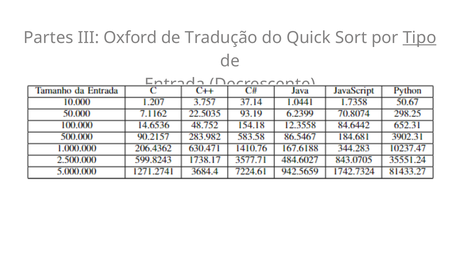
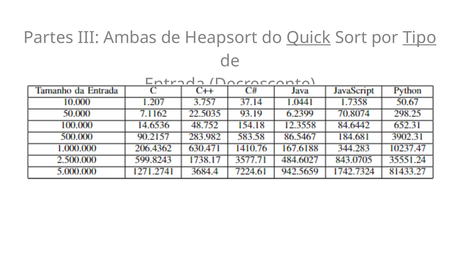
Oxford: Oxford -> Ambas (130, 38)
Tradução: Tradução -> Heapsort (221, 38)
Quick underline: none -> present (309, 38)
